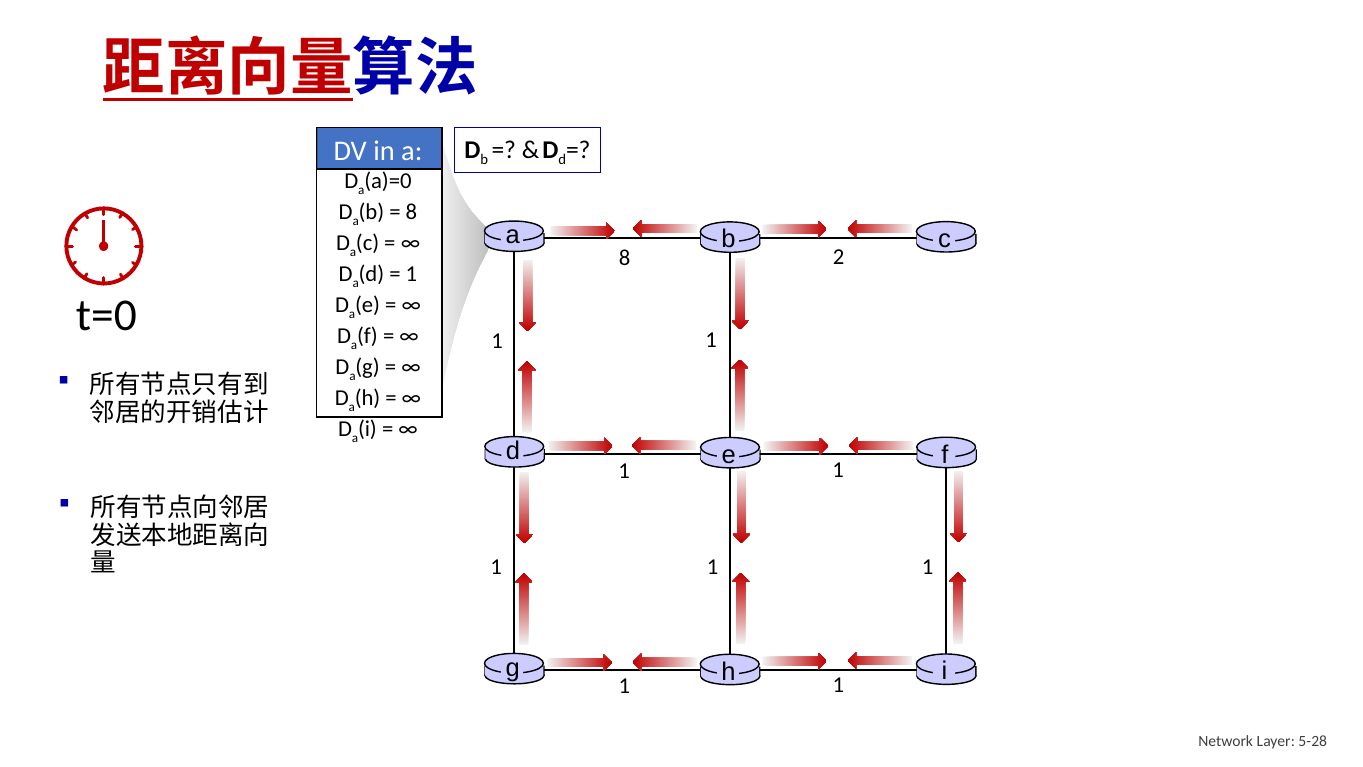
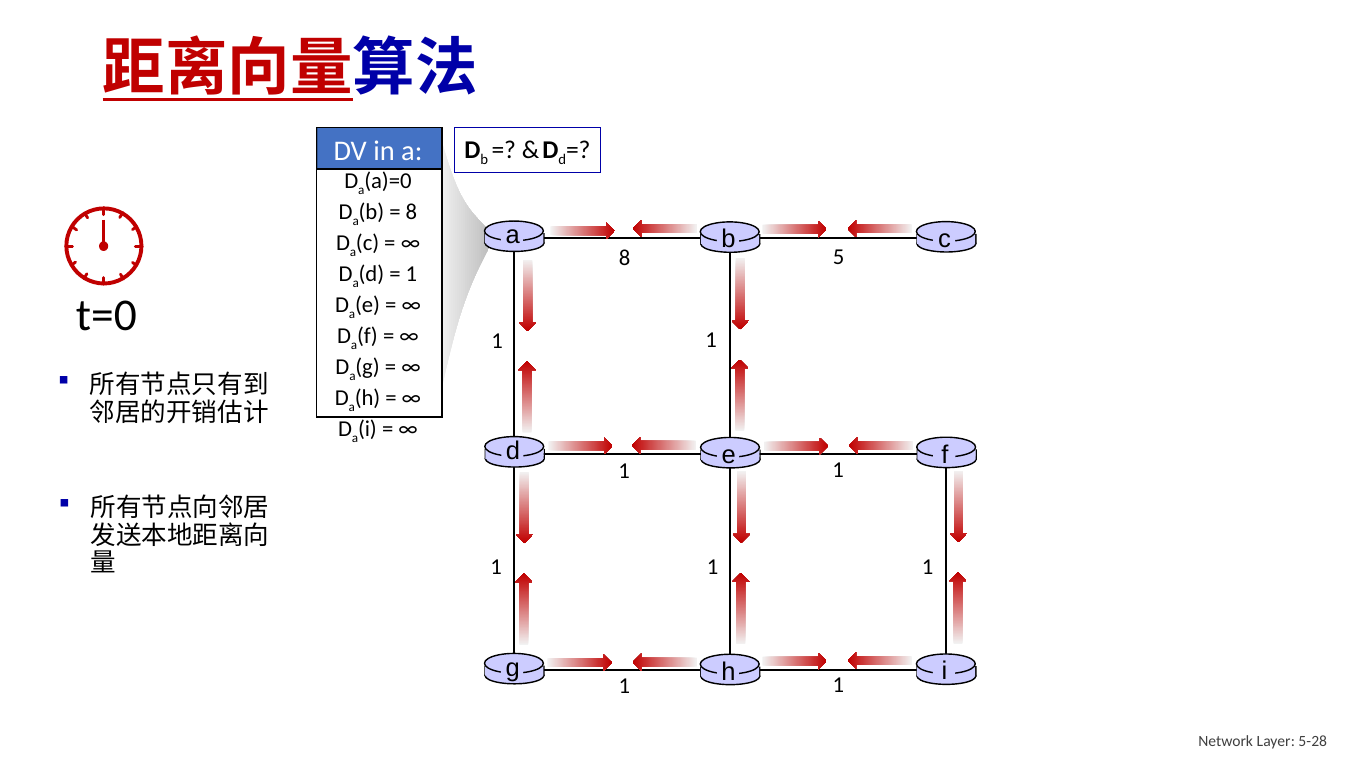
2: 2 -> 5 (839, 257)
